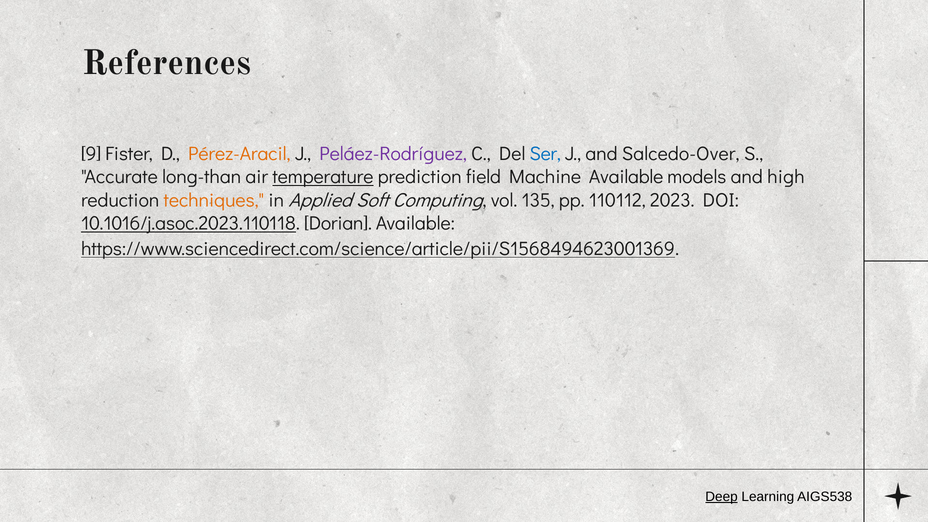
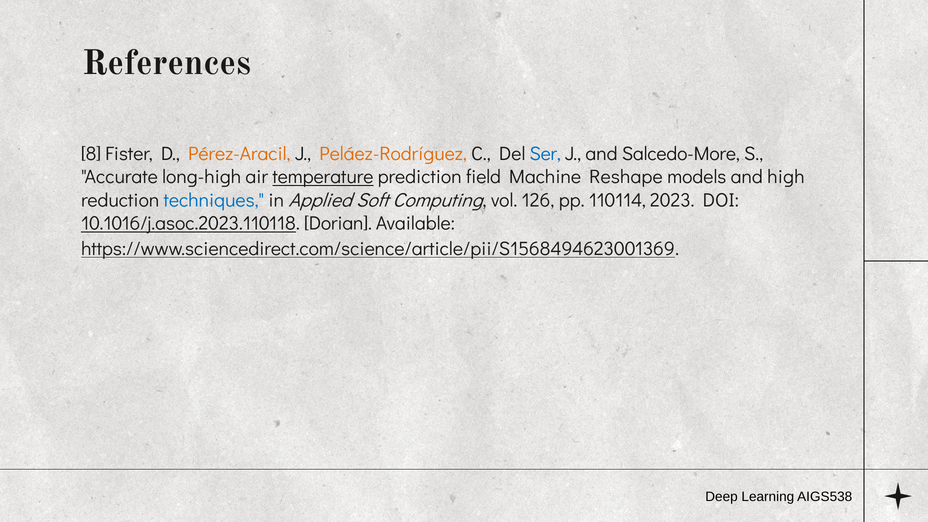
9: 9 -> 8 (91, 154)
Peláez-Rodríguez colour: purple -> orange (393, 154)
Salcedo-Over: Salcedo-Over -> Salcedo-More (681, 154)
long-than: long-than -> long-high (202, 177)
Machine Available: Available -> Reshape (626, 177)
techniques colour: orange -> blue (214, 200)
135: 135 -> 126 (538, 200)
110112: 110112 -> 110114 (617, 200)
Deep underline: present -> none (722, 497)
